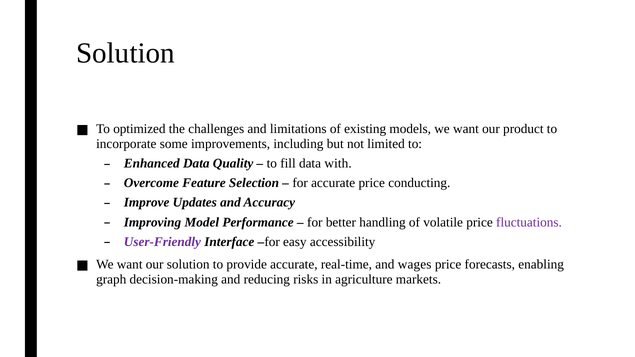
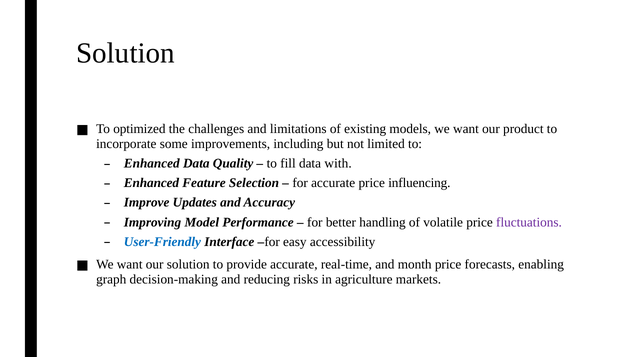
Overcome: Overcome -> Enhanced (151, 183)
conducting: conducting -> influencing (419, 183)
User-Friendly colour: purple -> blue (162, 242)
wages: wages -> month (415, 265)
